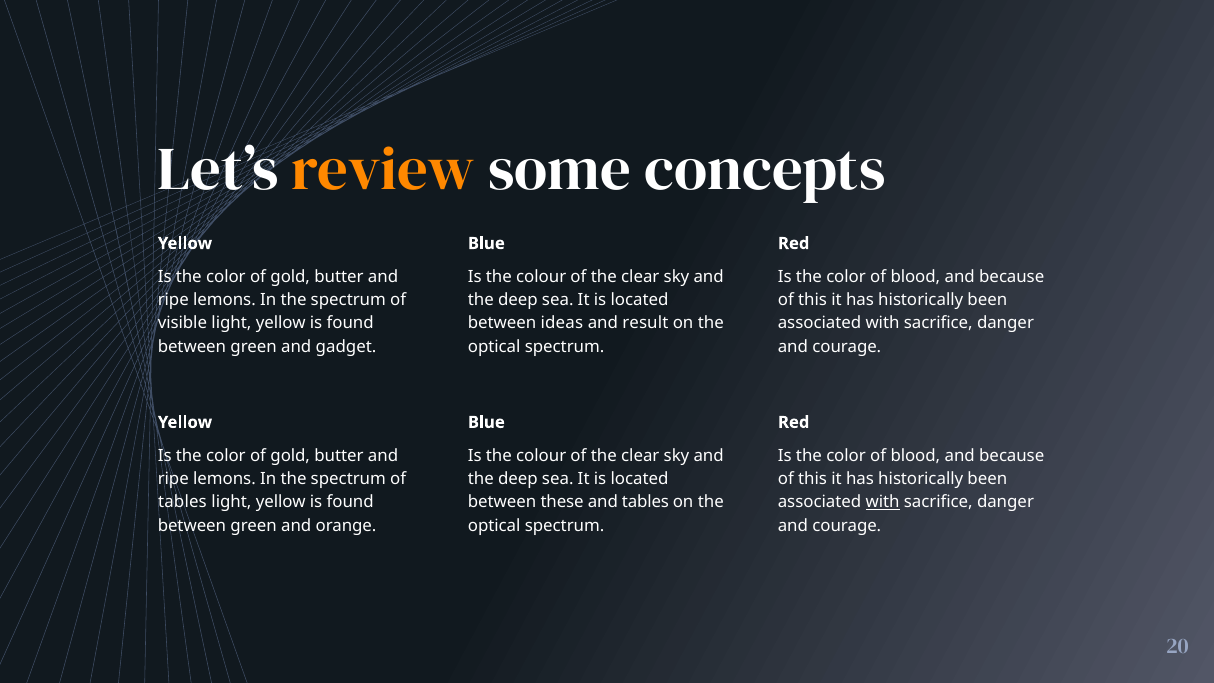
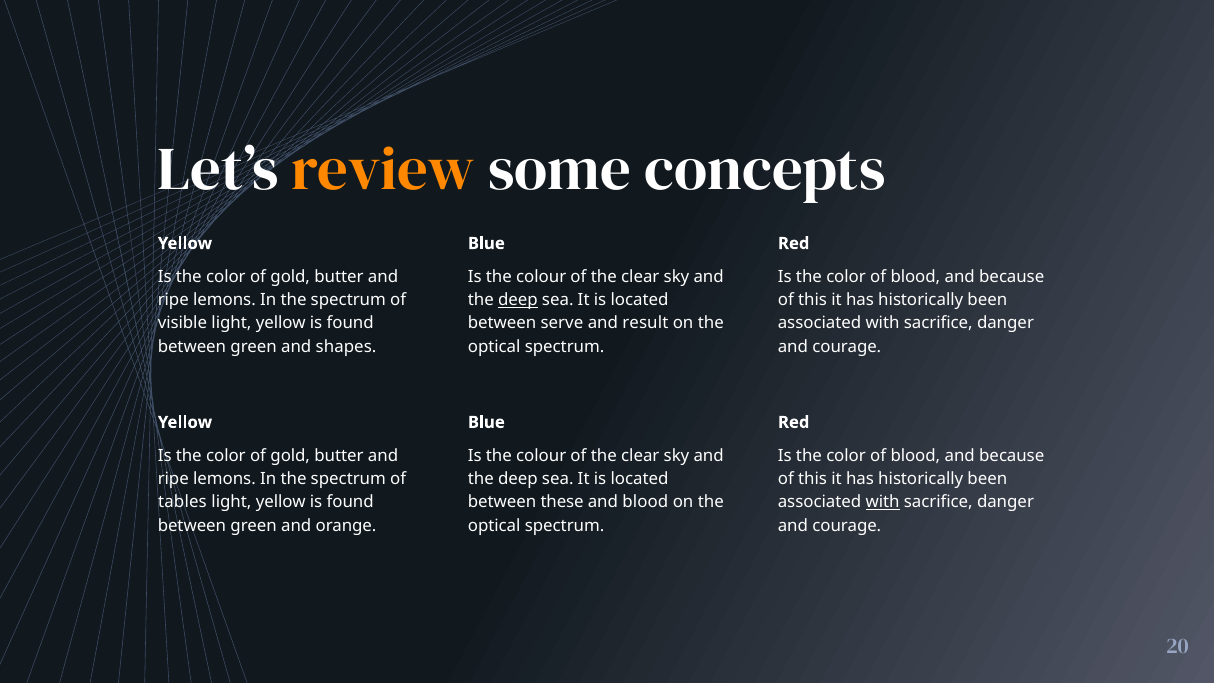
deep underline: none -> present (518, 300)
ideas: ideas -> serve (562, 323)
gadget: gadget -> shapes (346, 347)
and tables: tables -> blood (645, 502)
